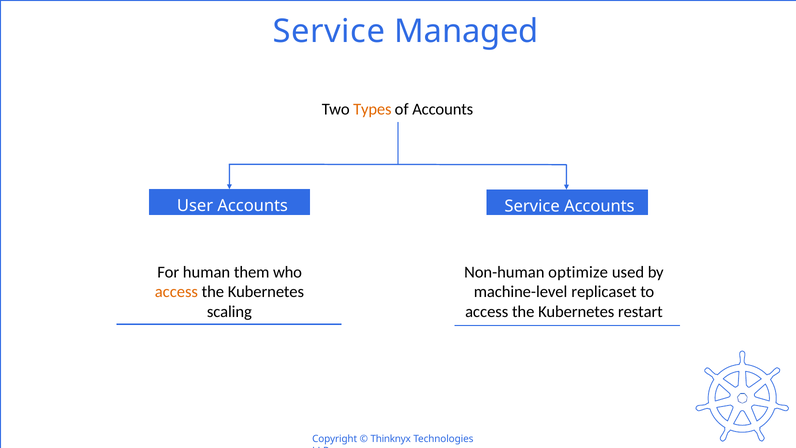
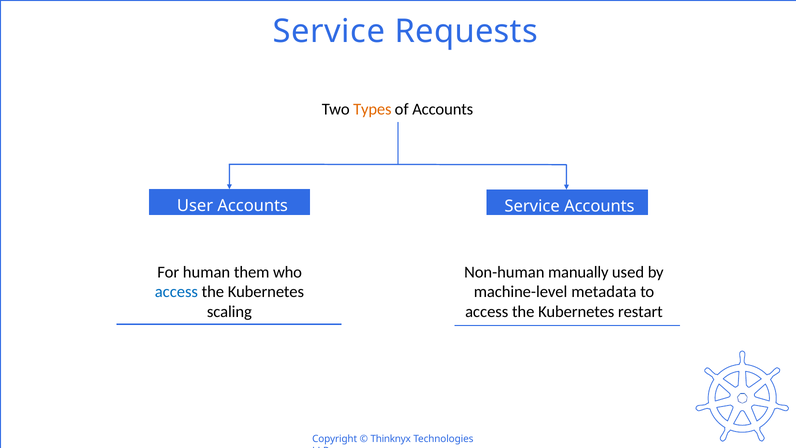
Managed: Managed -> Requests (466, 32)
optimize: optimize -> manually (578, 272)
access colour: orange -> blue (176, 292)
replicaset: replicaset -> metadata (604, 292)
